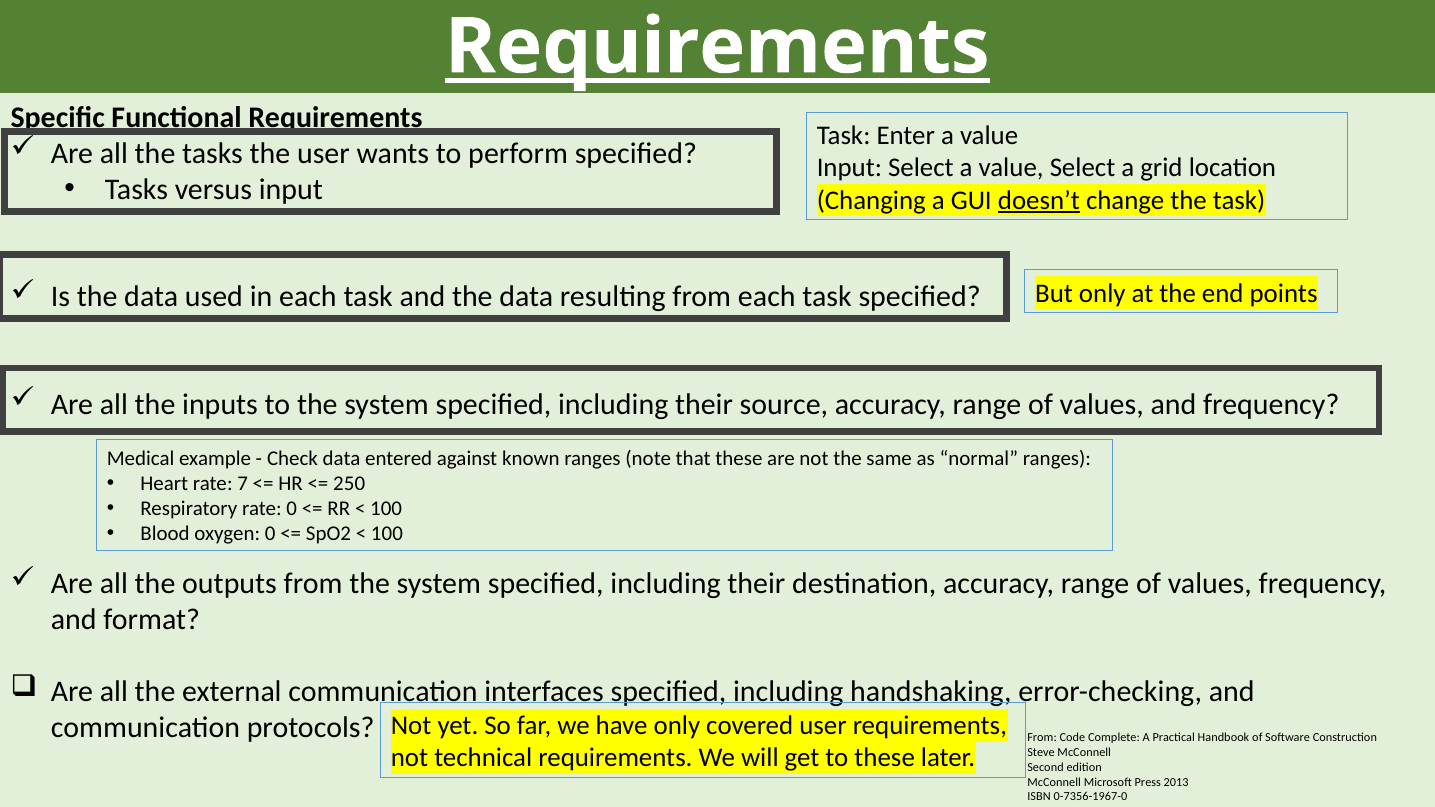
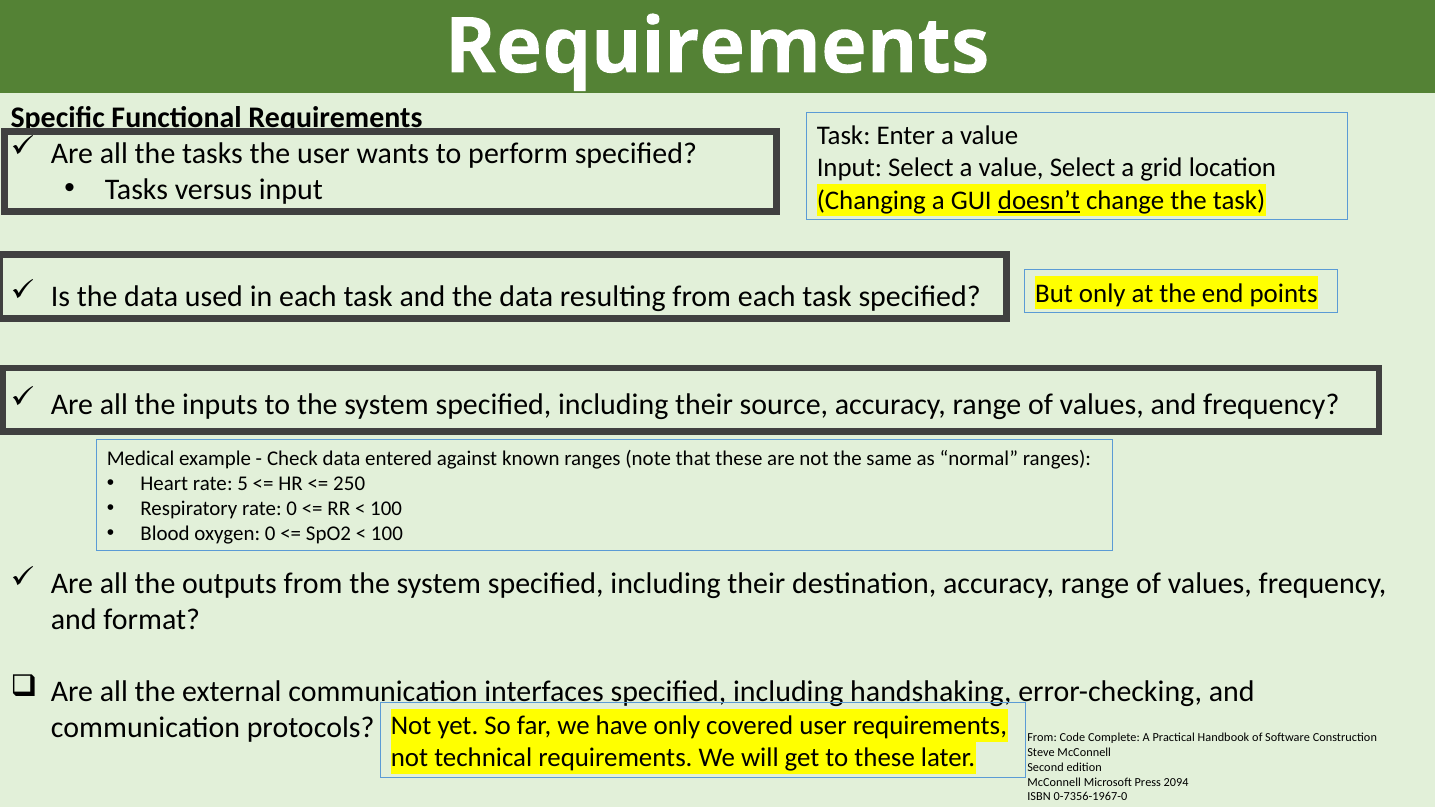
Requirements underline: present -> none (717, 47)
7: 7 -> 5 (243, 484)
2013: 2013 -> 2094 (1176, 782)
